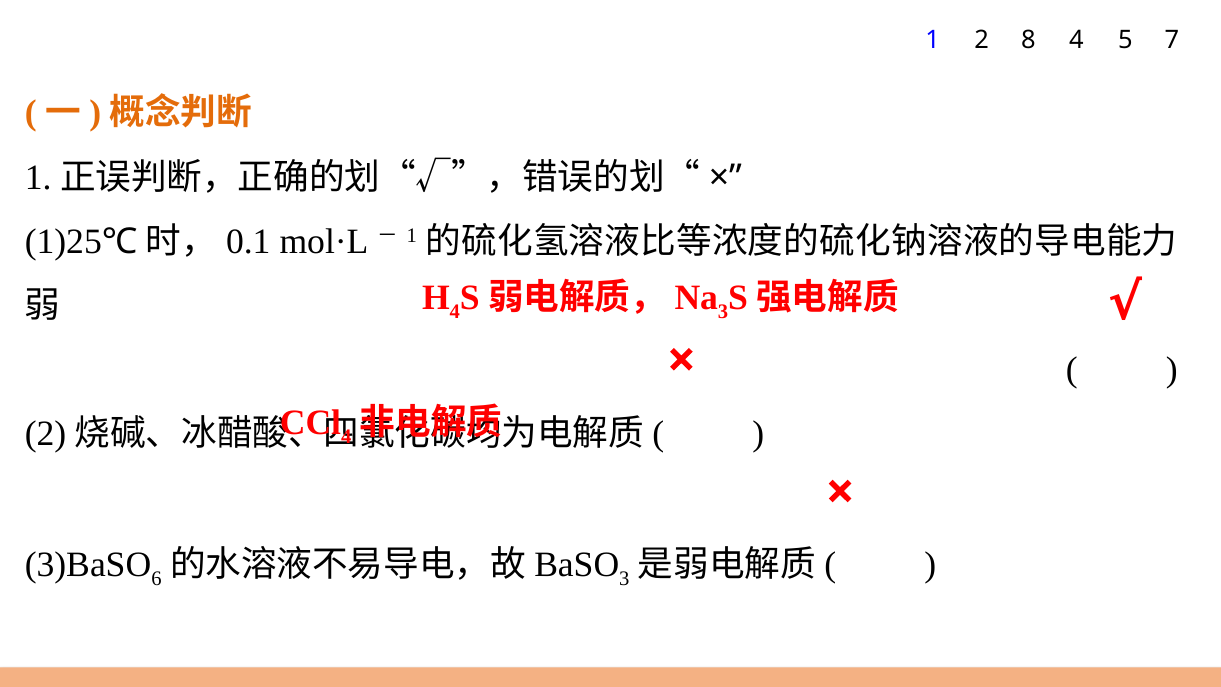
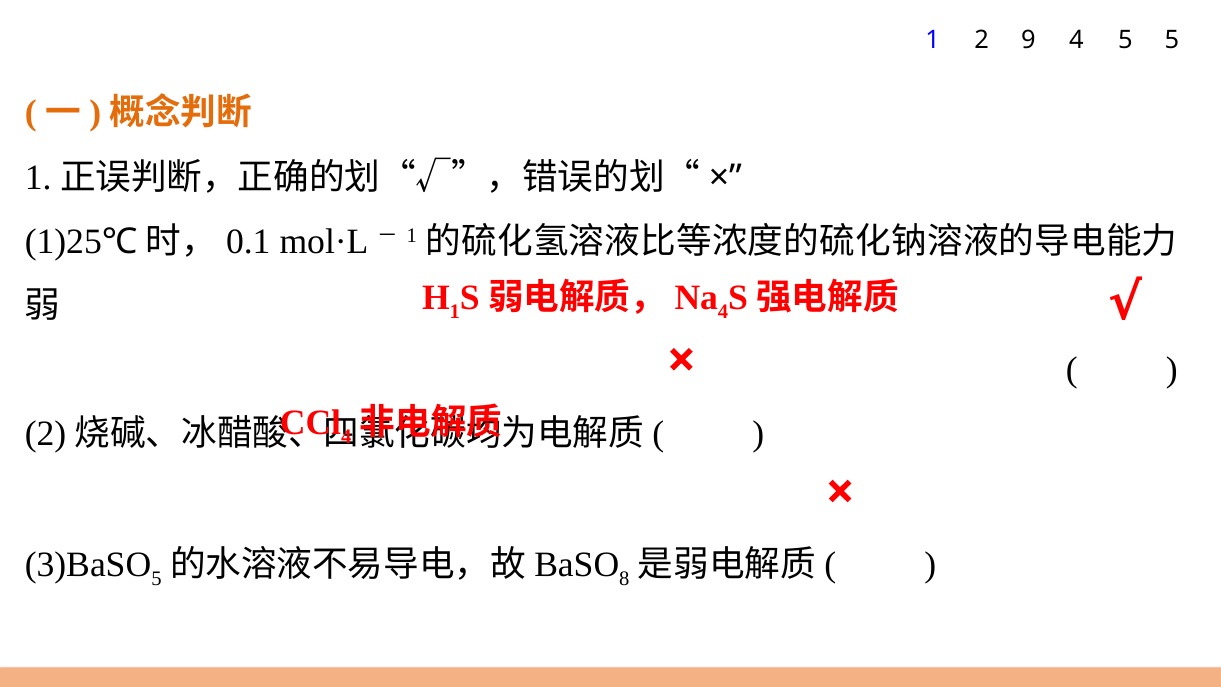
8: 8 -> 9 (1028, 40)
5 7: 7 -> 5 (1172, 40)
4: 4 -> 1 (455, 312)
3: 3 -> 4 (723, 312)
6: 6 -> 5 (156, 579)
3: 3 -> 8 (624, 579)
